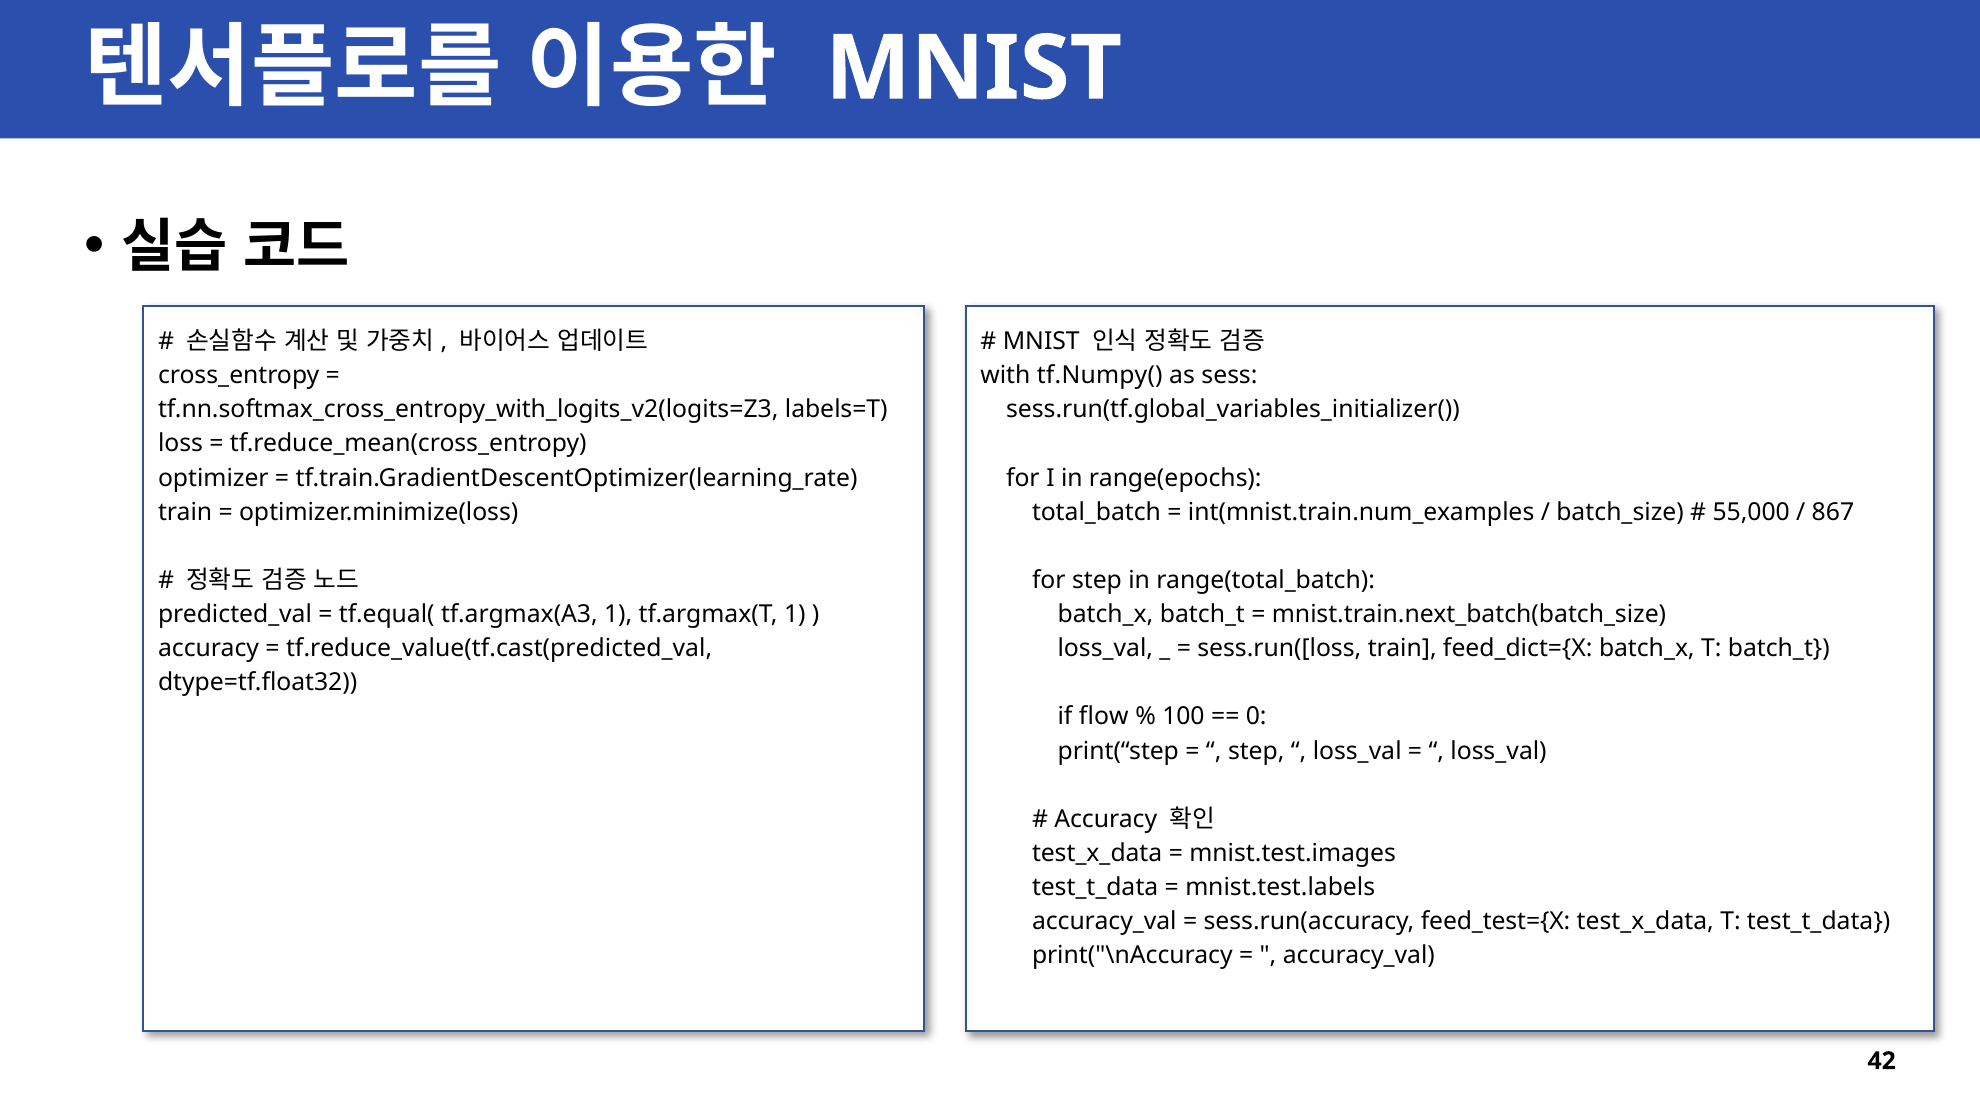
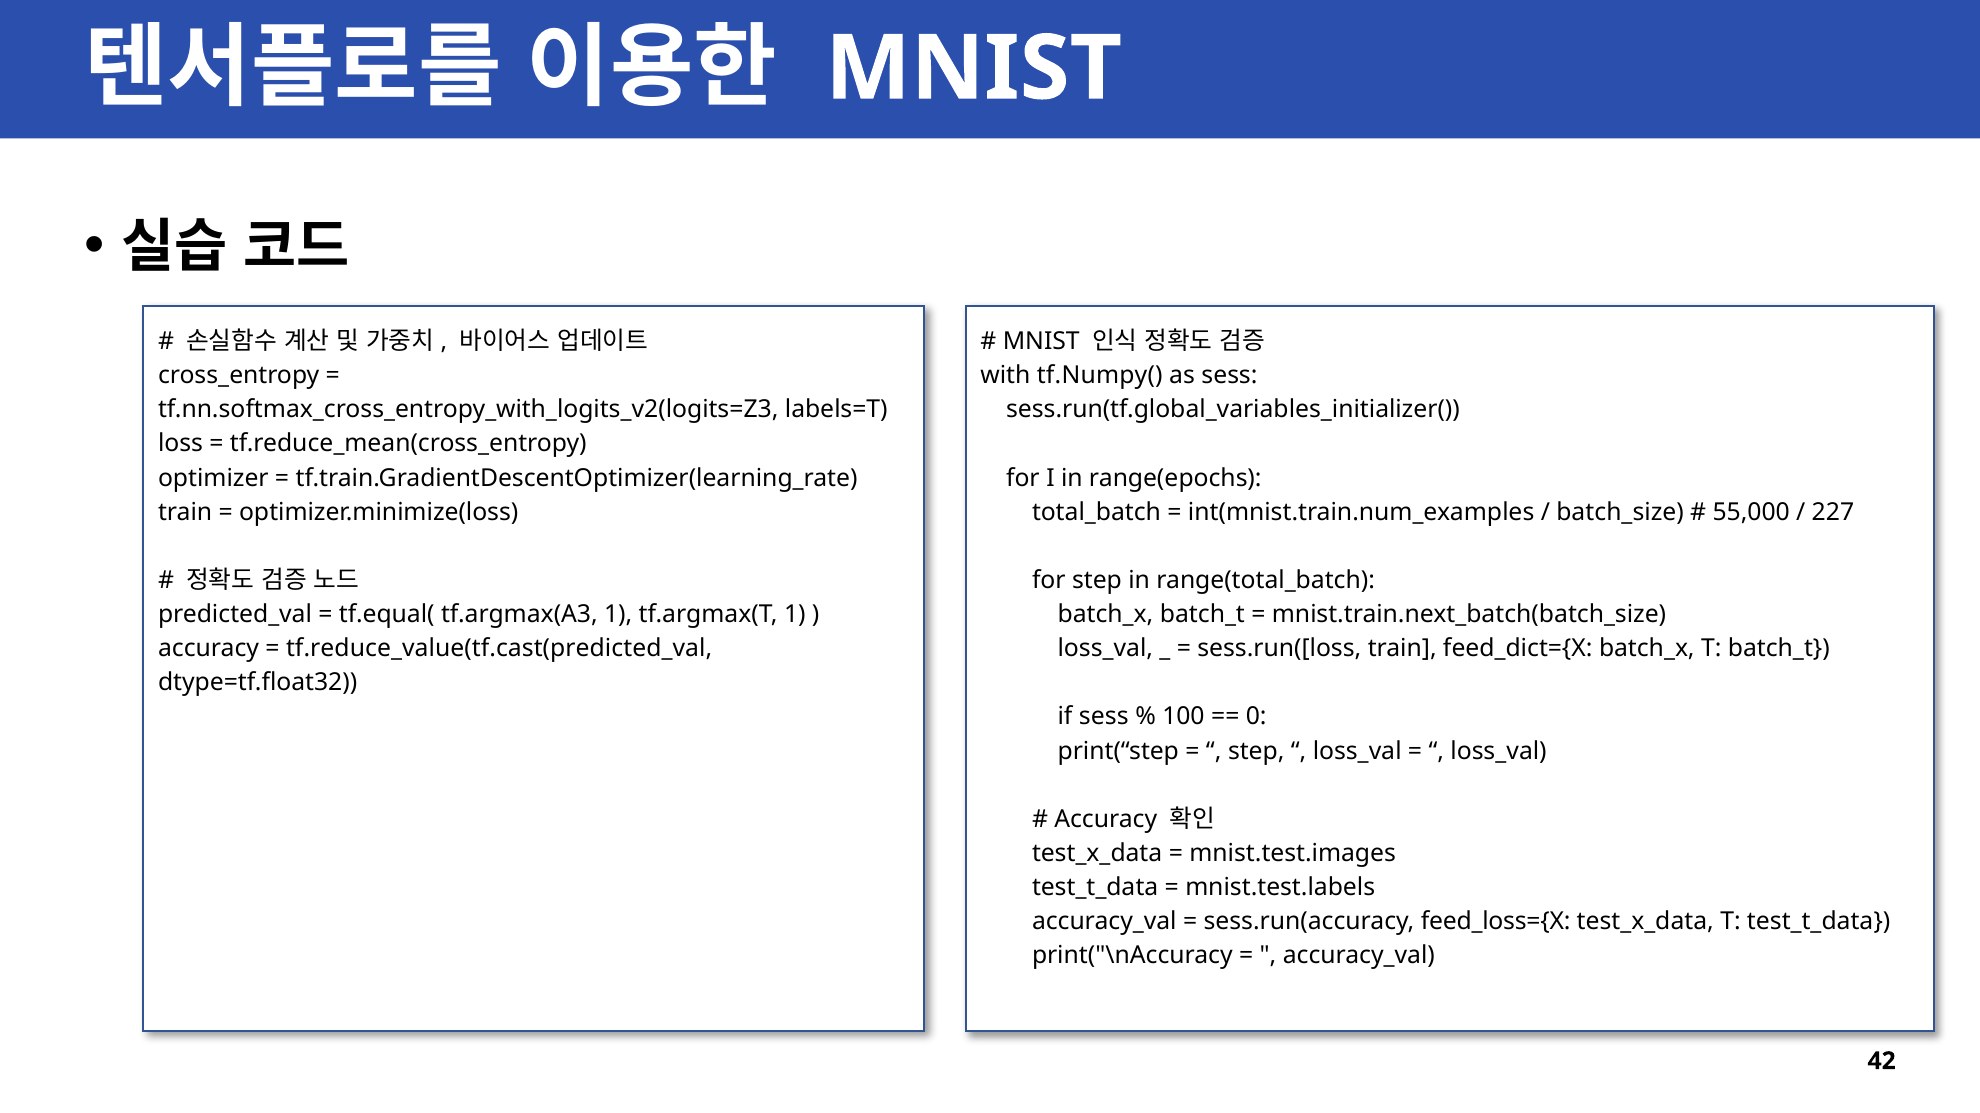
867: 867 -> 227 (1833, 512)
if flow: flow -> sess (1104, 717)
feed_test={X: feed_test={X -> feed_loss={X (1496, 922)
